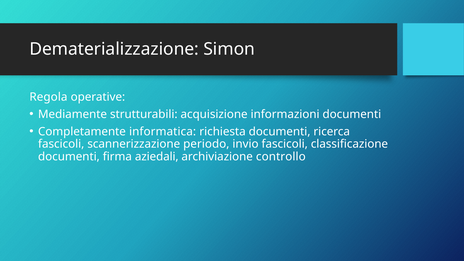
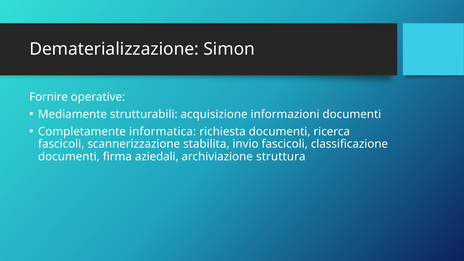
Regola: Regola -> Fornire (49, 97)
periodo: periodo -> stabilita (206, 144)
controllo: controllo -> struttura (281, 157)
